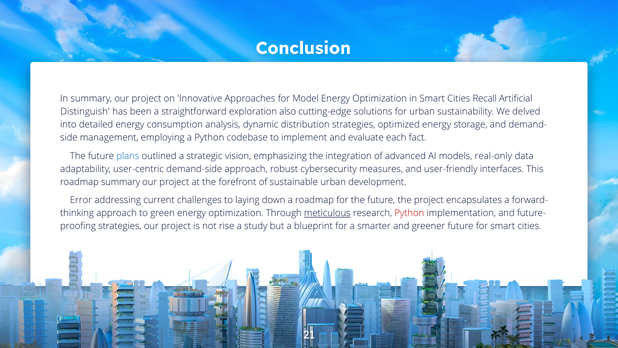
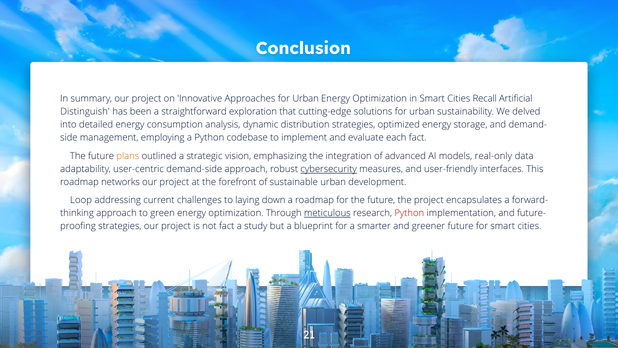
Approaches for Model: Model -> Urban (306, 99)
also: also -> that (288, 112)
plans colour: blue -> orange (128, 156)
cybersecurity underline: none -> present (329, 169)
roadmap summary: summary -> networks (121, 182)
Error: Error -> Loop (81, 200)
not rise: rise -> fact (227, 226)
